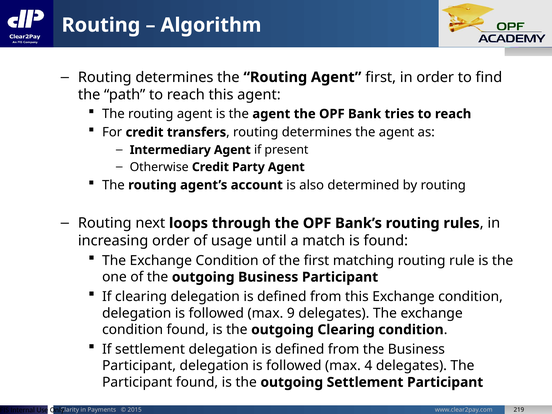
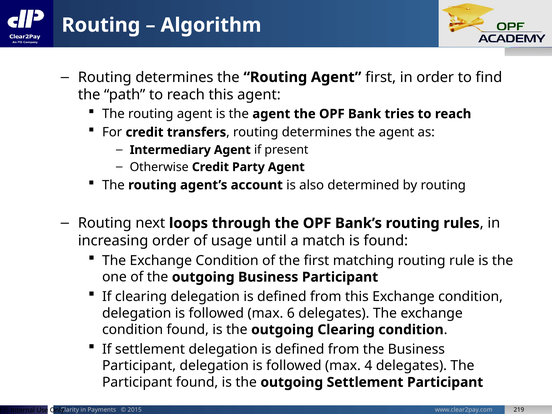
9: 9 -> 6 (291, 313)
